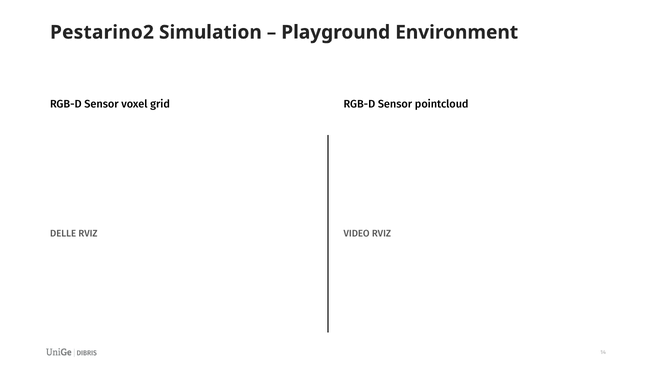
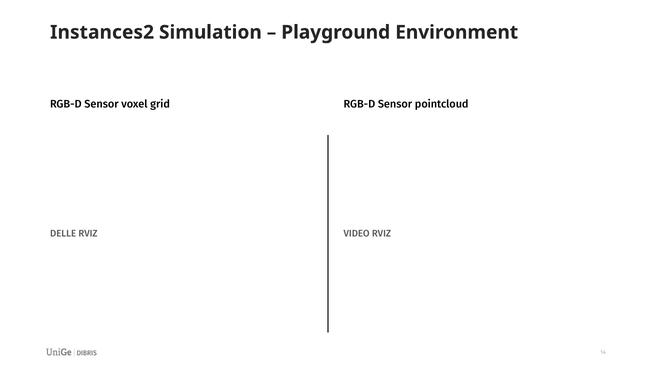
Pestarino2: Pestarino2 -> Instances2 (102, 32)
